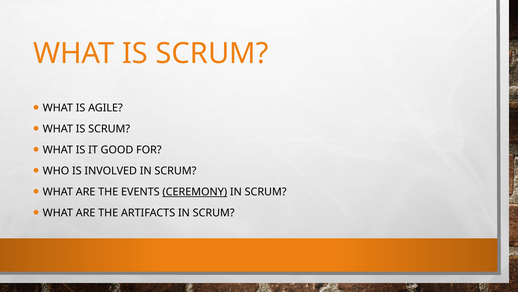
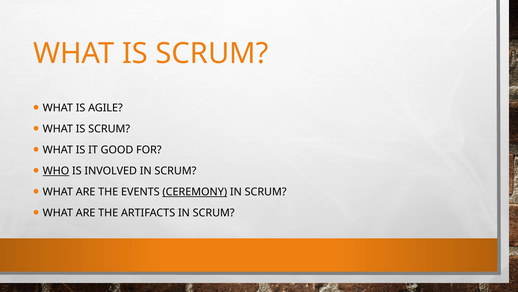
WHO underline: none -> present (56, 171)
